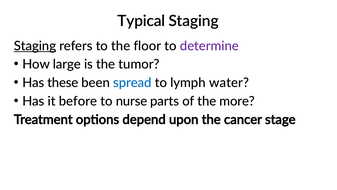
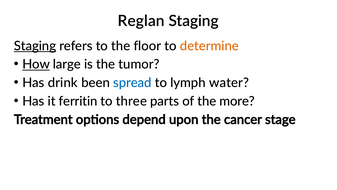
Typical: Typical -> Reglan (141, 21)
determine colour: purple -> orange (209, 46)
How underline: none -> present (36, 64)
these: these -> drink (63, 83)
before: before -> ferritin (78, 101)
nurse: nurse -> three (131, 101)
